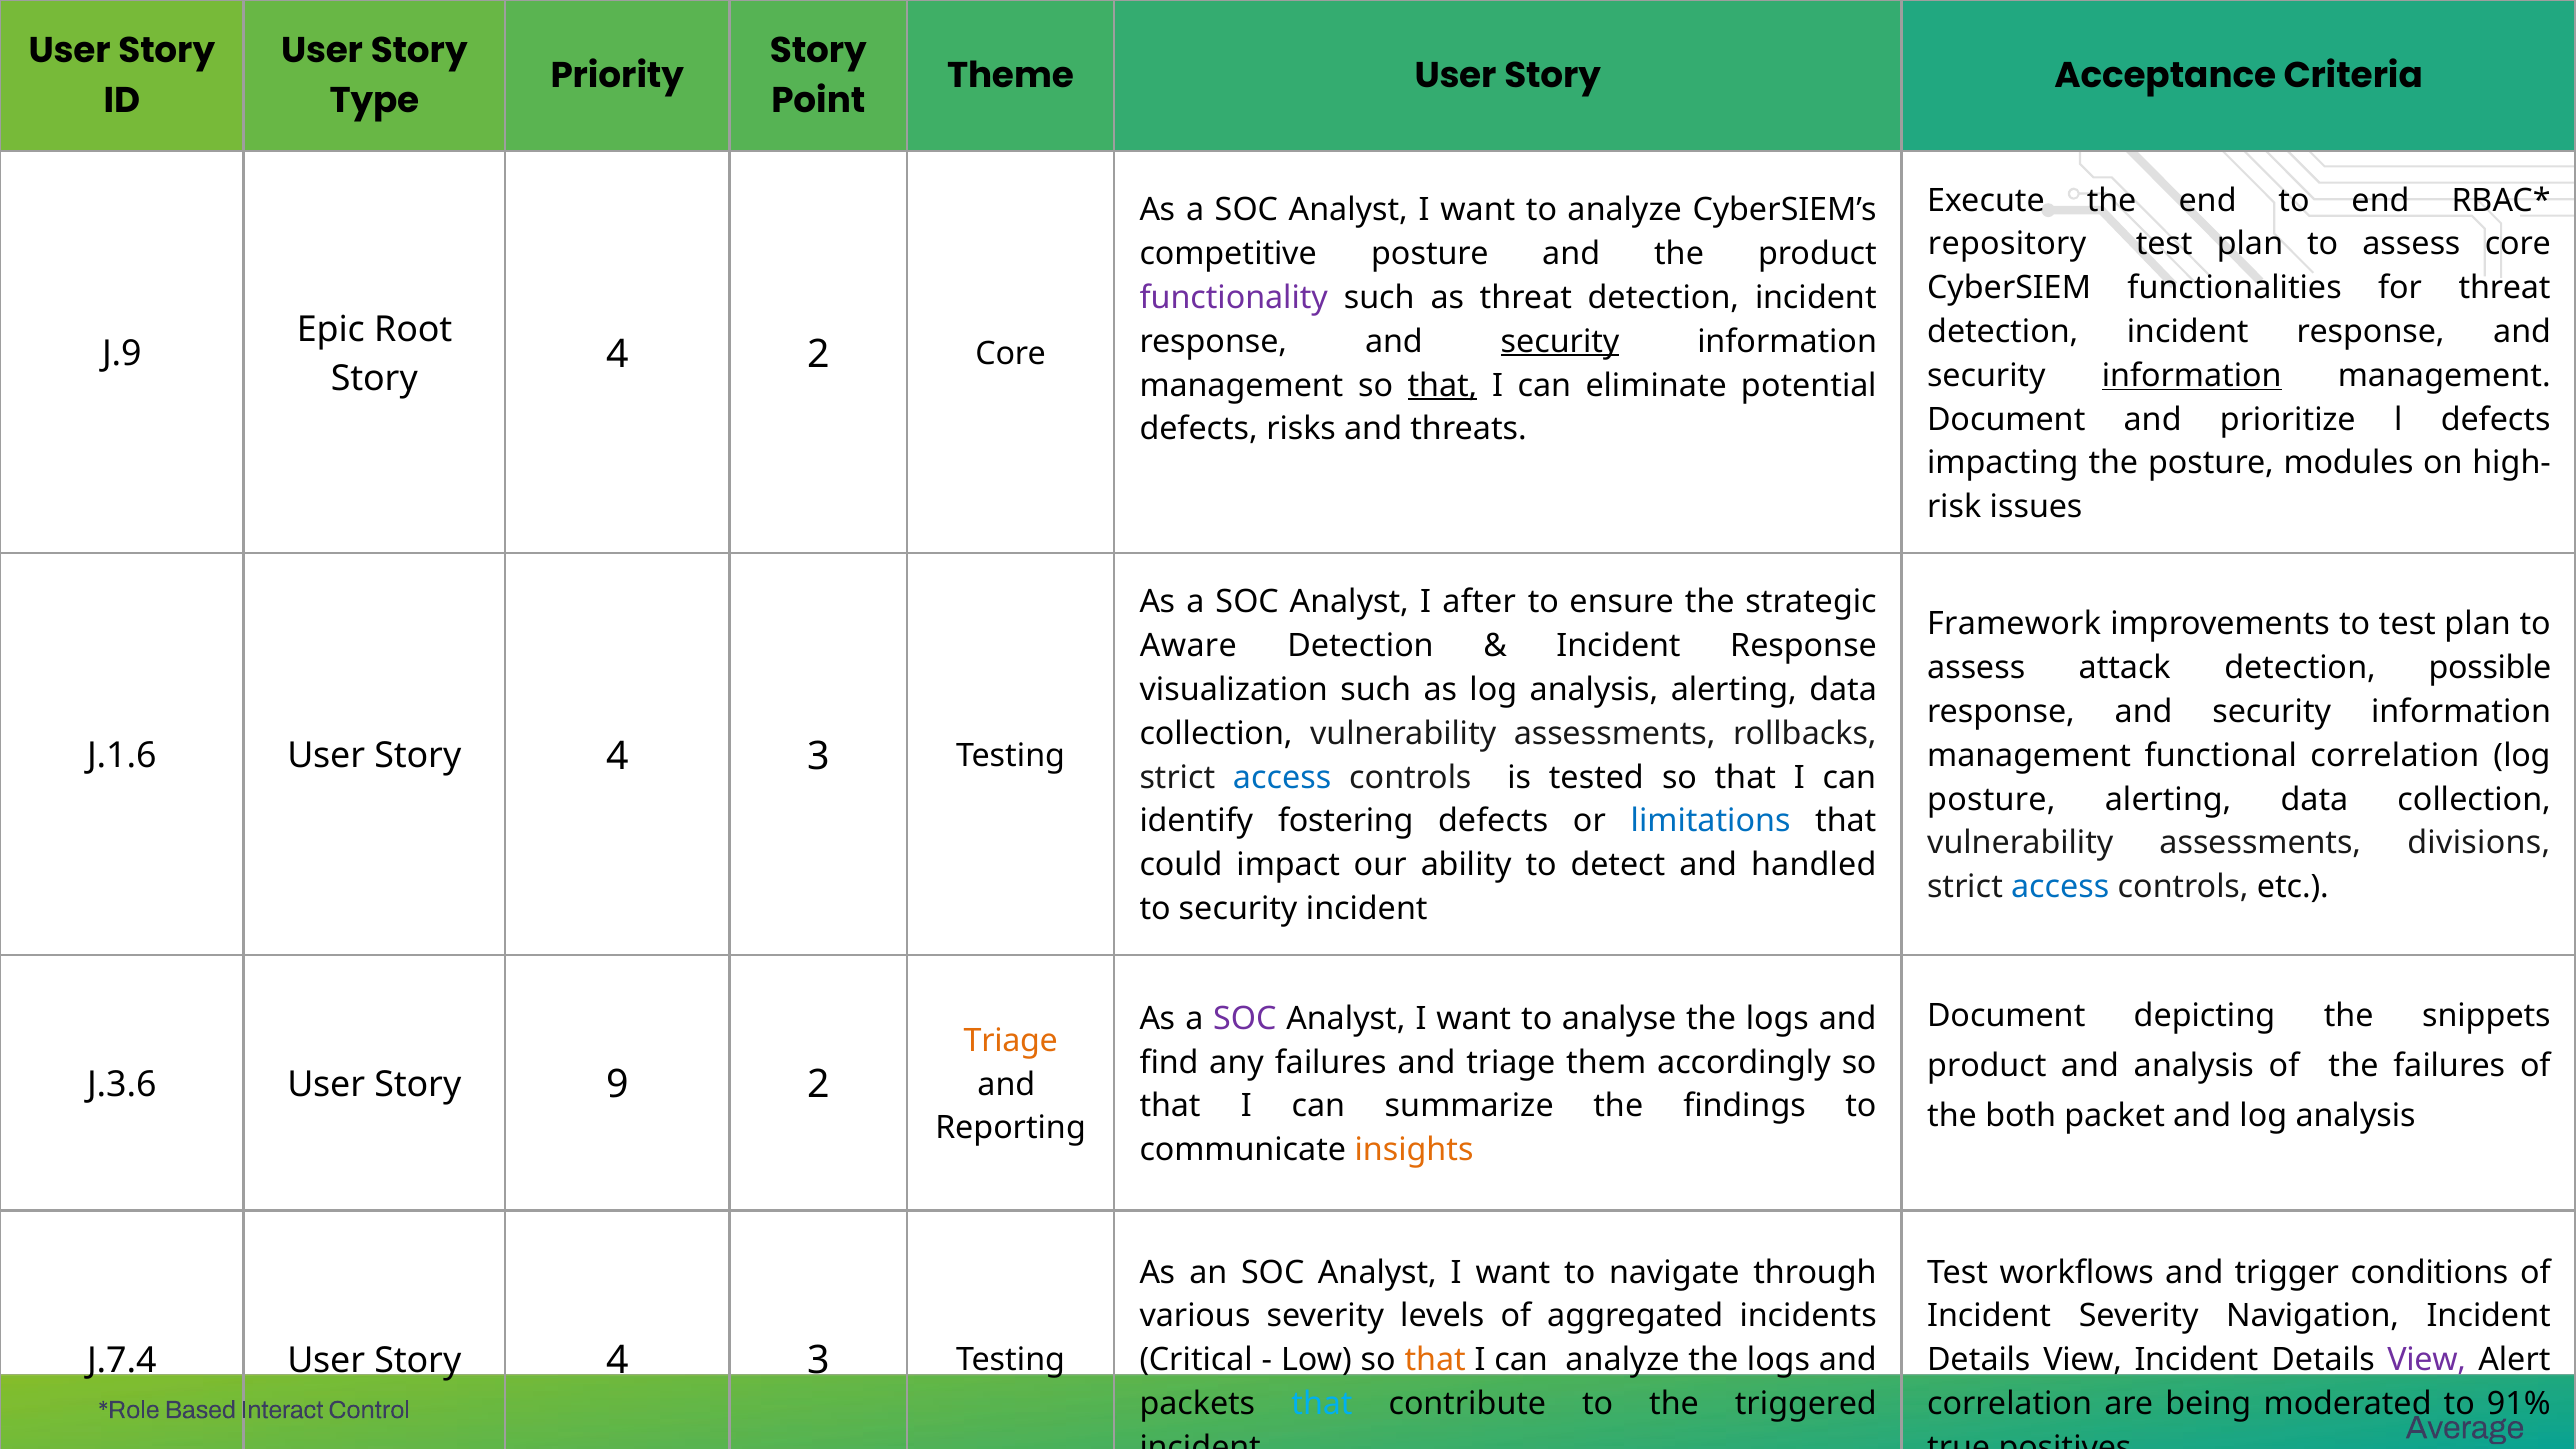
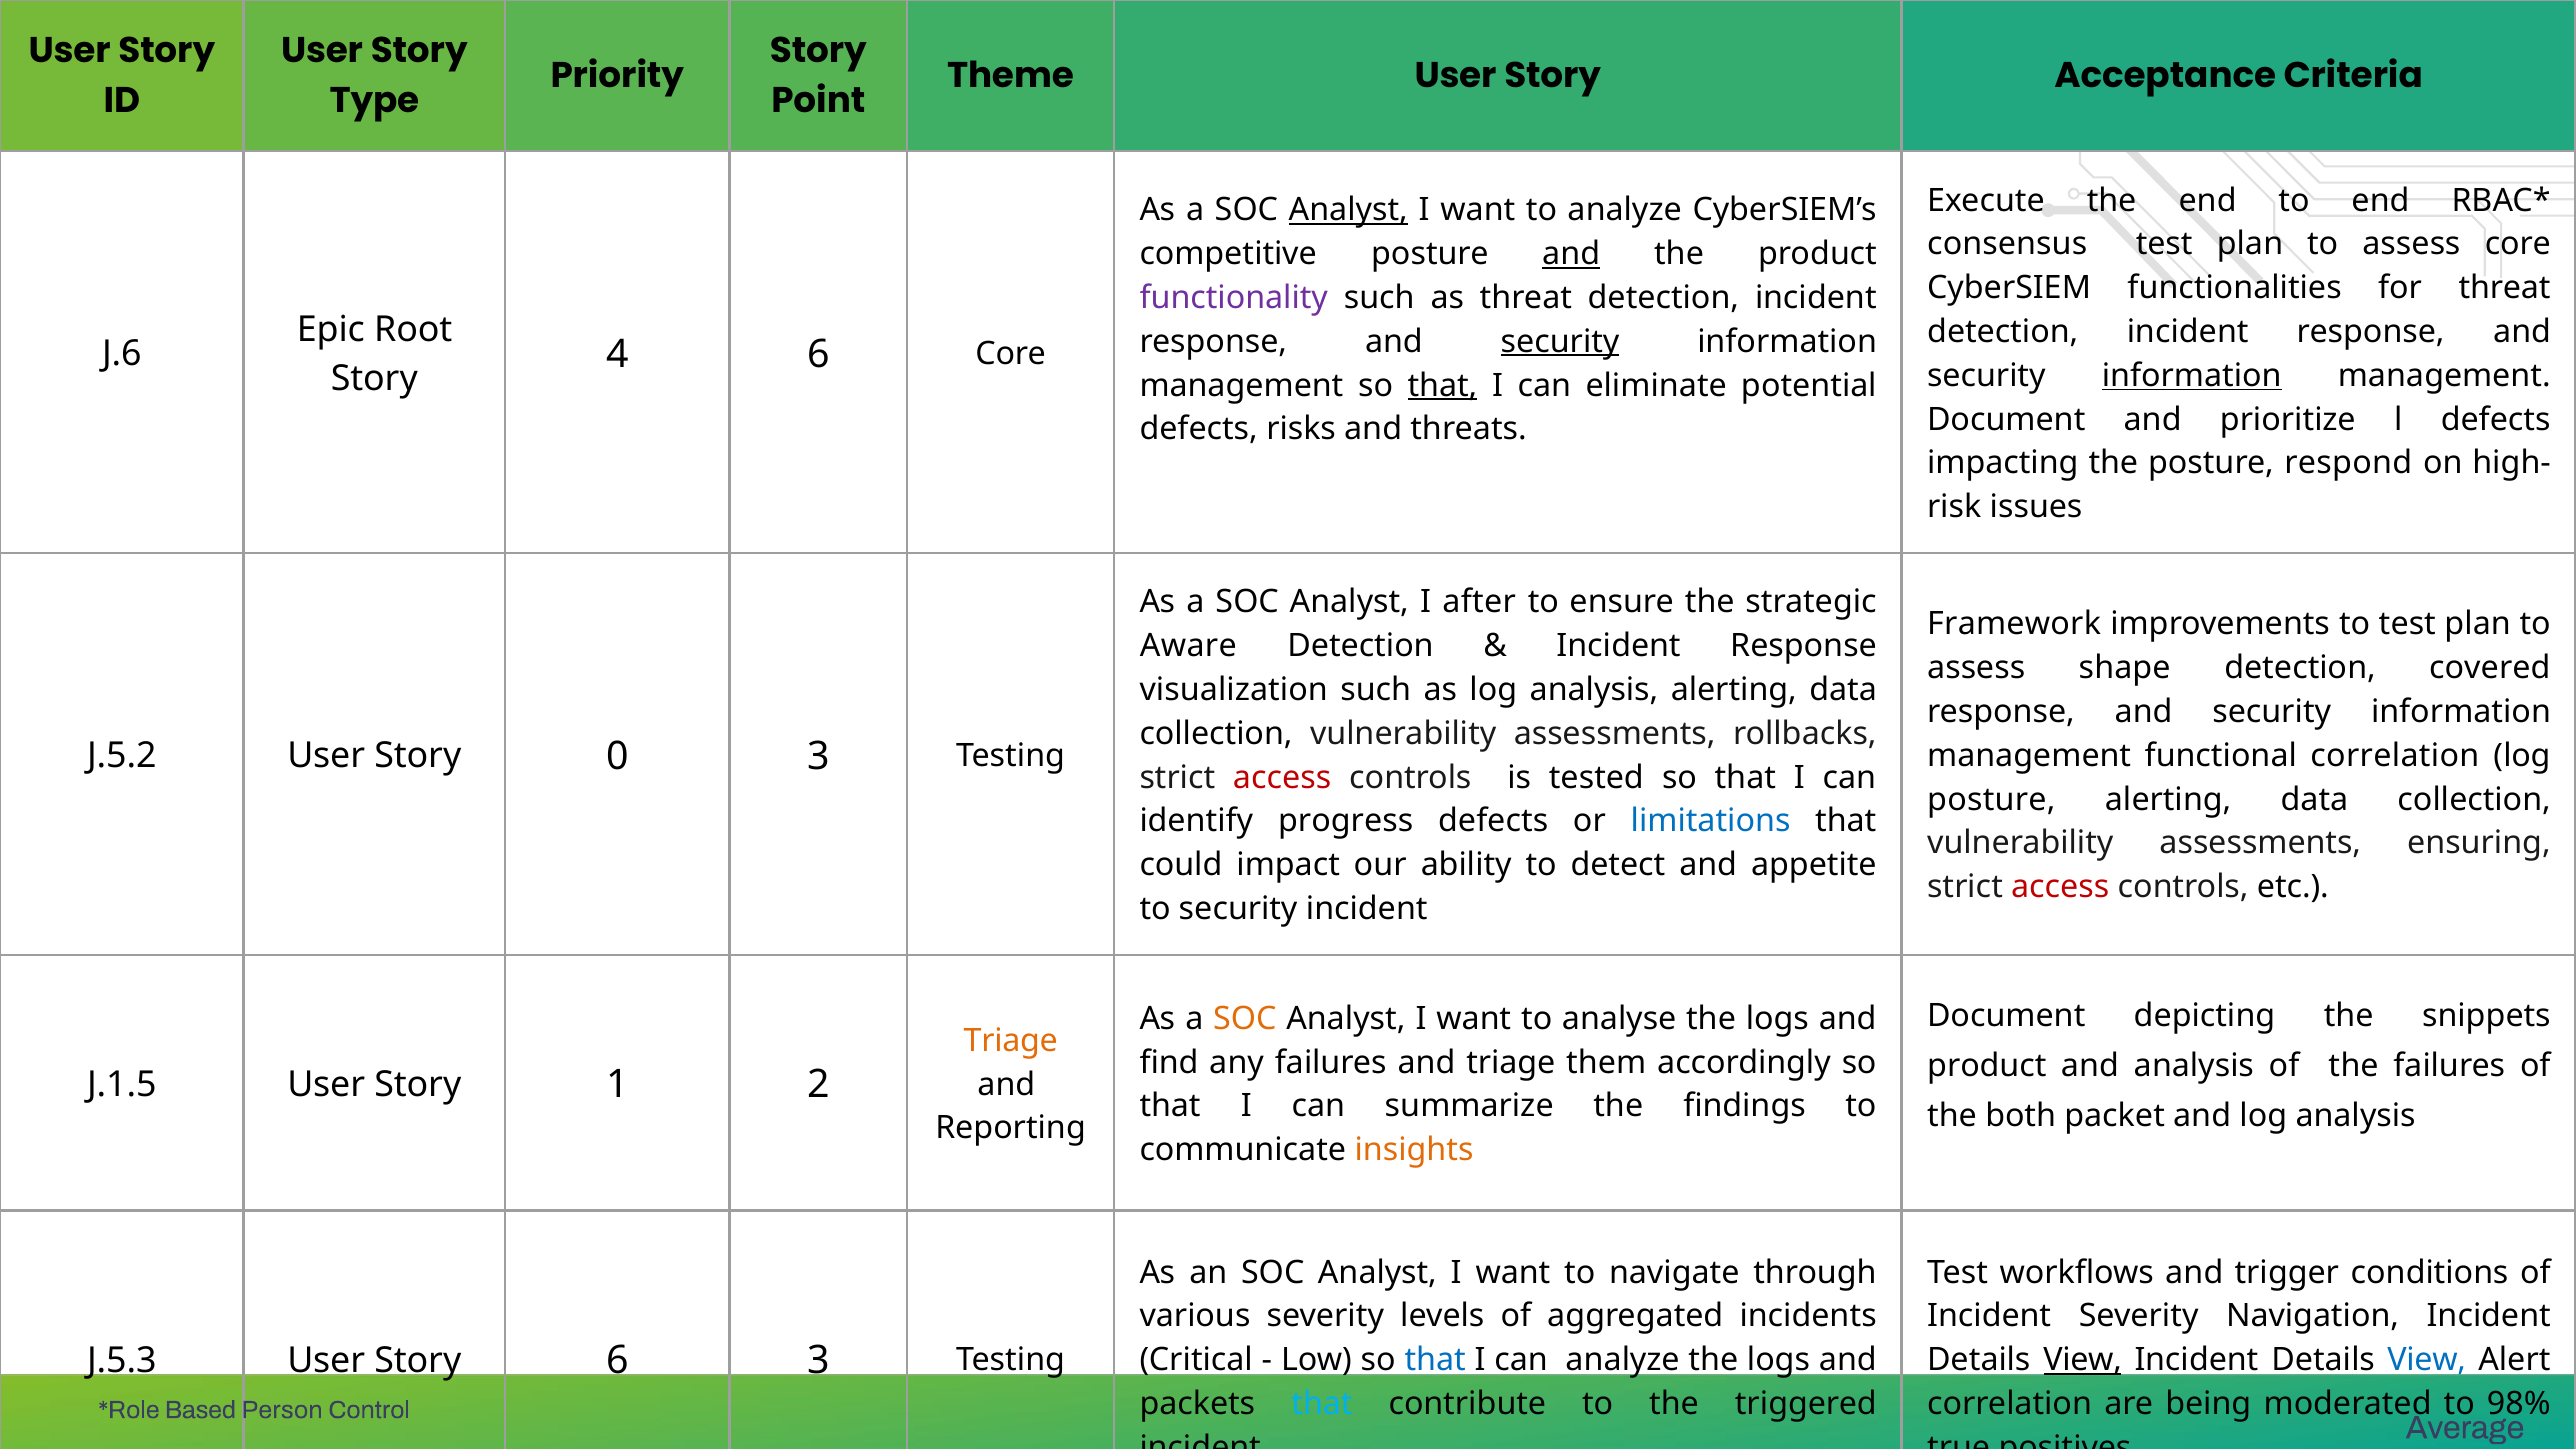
Analyst underline: none -> present (1348, 210)
repository: repository -> consensus (2007, 244)
and underline: none -> present (1571, 254)
4 2: 2 -> 6 (818, 354)
J.9: J.9 -> J.6 (122, 354)
modules: modules -> respond (2348, 463)
attack: attack -> shape (2125, 668)
possible: possible -> covered (2490, 668)
J.1.6: J.1.6 -> J.5.2 (122, 756)
4: 4 -> 0 (617, 756)
access colour: blue -> red (1282, 778)
fostering: fostering -> progress (1346, 821)
divisions: divisions -> ensuring (2479, 843)
handled: handled -> appetite (1814, 865)
access colour: blue -> red (2060, 887)
SOC colour: purple -> orange (1245, 1019)
J.3.6: J.3.6 -> J.1.5 (122, 1085)
9: 9 -> 1 (617, 1085)
J.7.4: J.7.4 -> J.5.3 (122, 1360)
4: 4 -> 6 (617, 1361)
that colour: orange -> blue (1435, 1360)
View underline: none -> present (2083, 1360)
View colour: purple -> blue (2427, 1360)
91%: 91% -> 98% (2519, 1404)
Interact: Interact -> Person (282, 1410)
